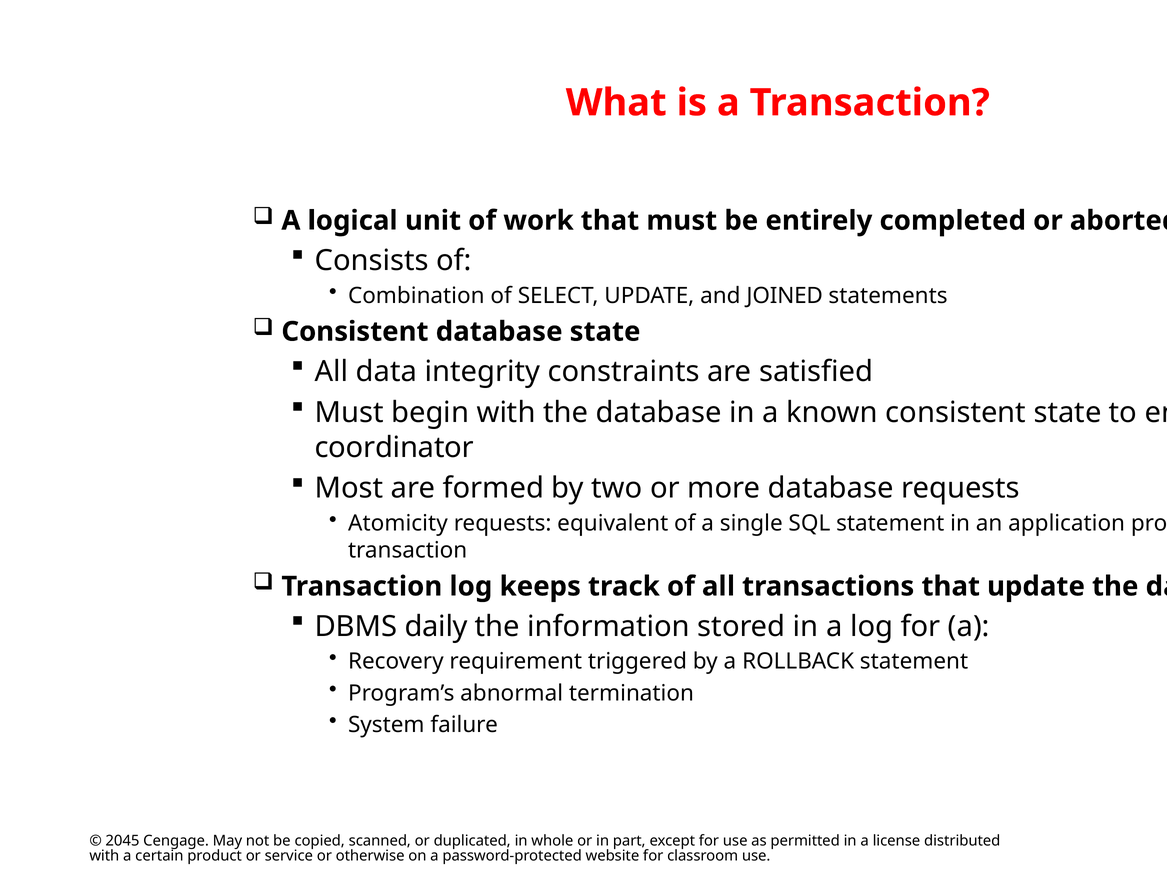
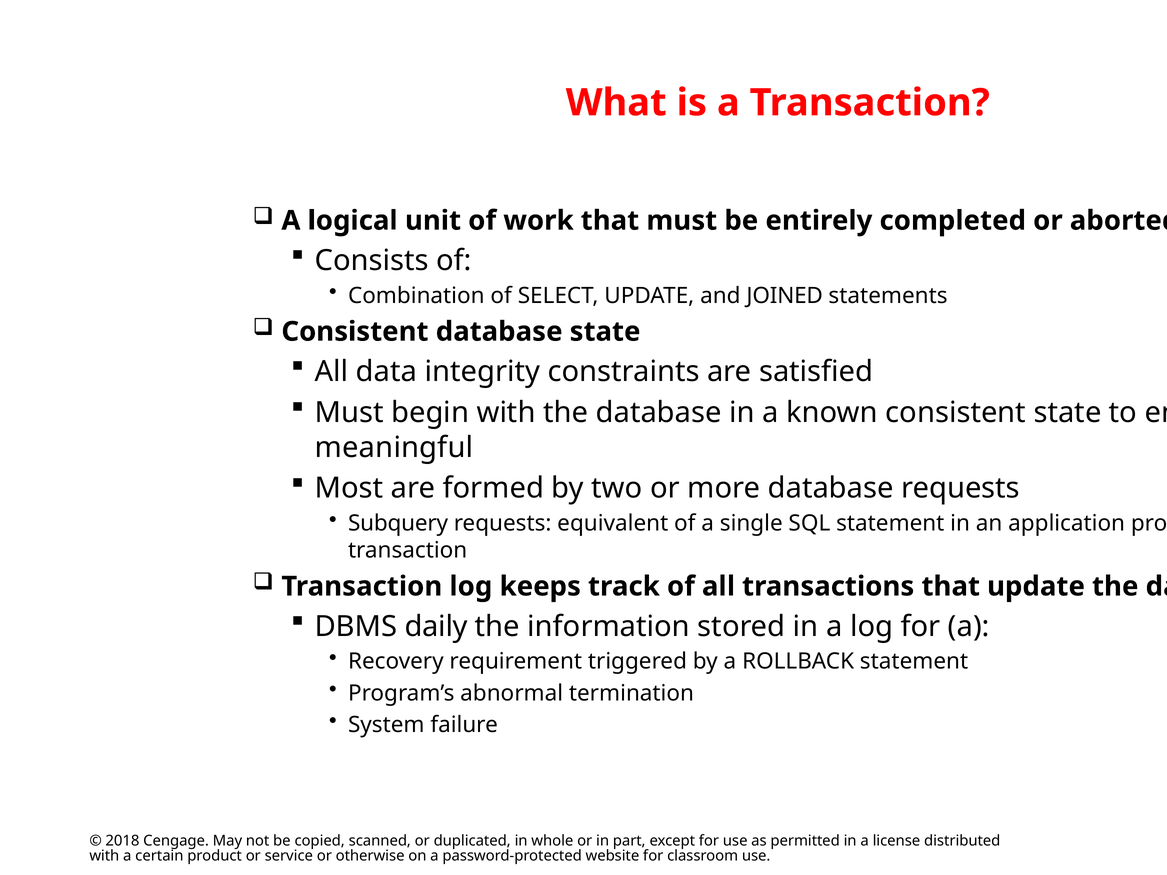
coordinator: coordinator -> meaningful (394, 448)
Atomicity: Atomicity -> Subquery (398, 524)
2045: 2045 -> 2018 (122, 841)
